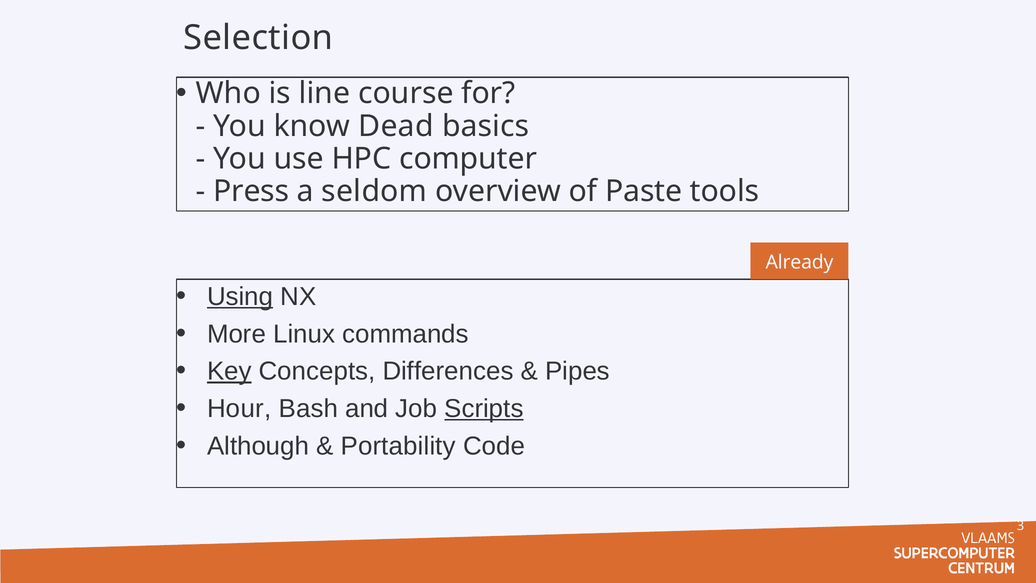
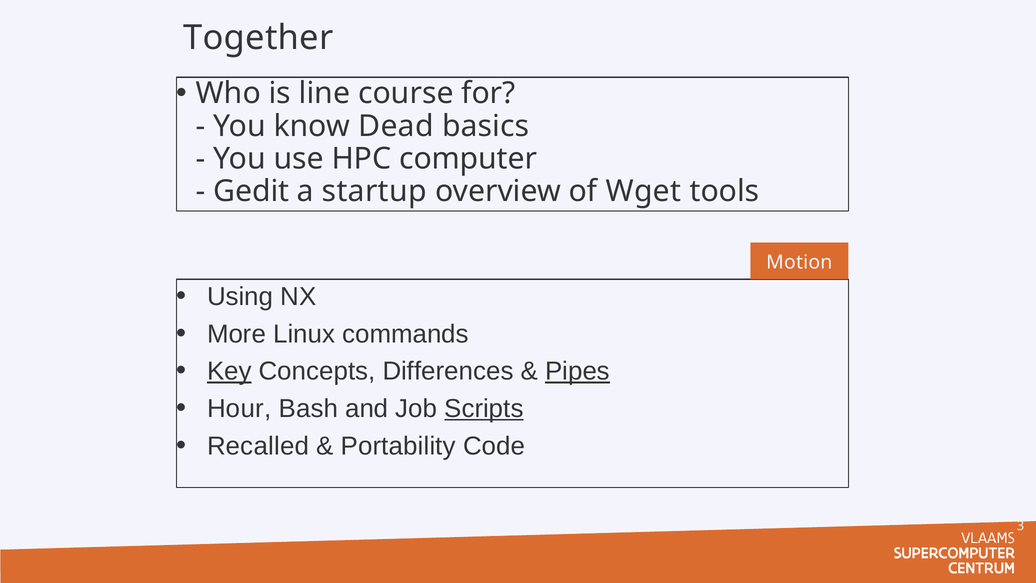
Selection: Selection -> Together (258, 38)
Press: Press -> Gedit (251, 191)
seldom: seldom -> startup (374, 191)
Paste: Paste -> Wget (643, 191)
Already: Already -> Motion (799, 262)
Using underline: present -> none (240, 296)
Pipes underline: none -> present (577, 371)
Although: Although -> Recalled (258, 446)
